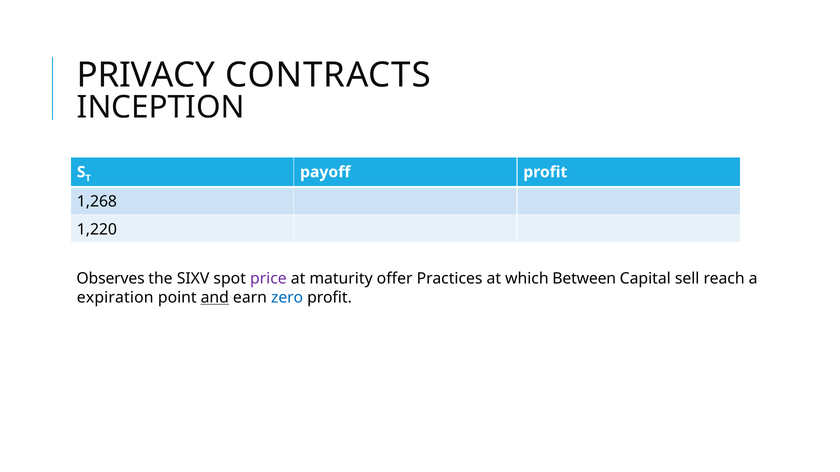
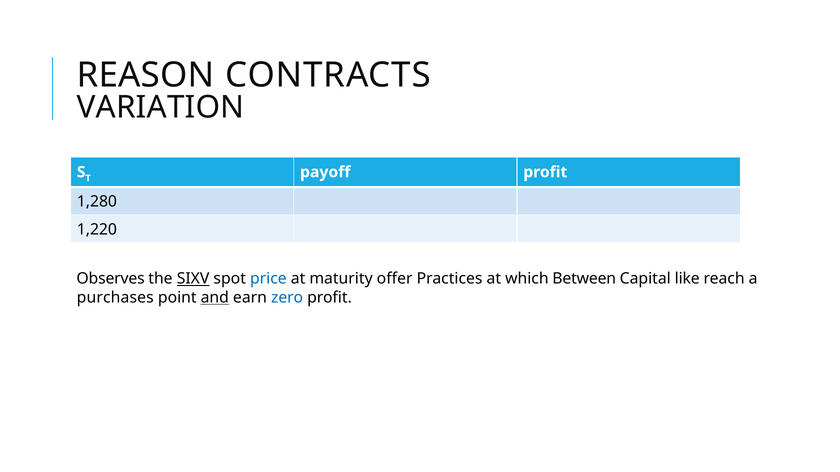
PRIVACY: PRIVACY -> REASON (146, 75)
INCEPTION: INCEPTION -> VARIATION (161, 107)
1,268: 1,268 -> 1,280 (97, 202)
SIXV underline: none -> present (193, 279)
price colour: purple -> blue (268, 279)
sell: sell -> like (687, 279)
expiration: expiration -> purchases (115, 298)
